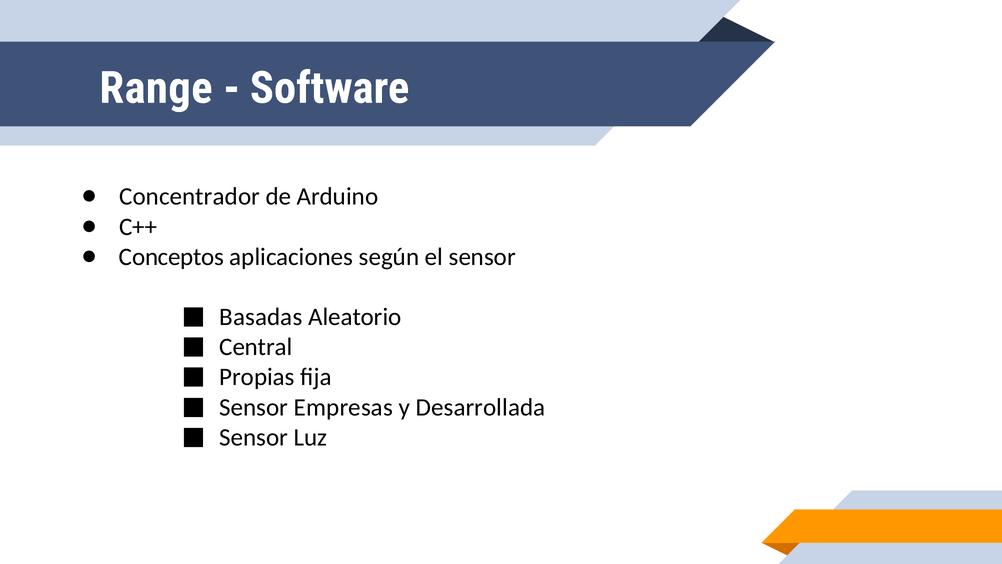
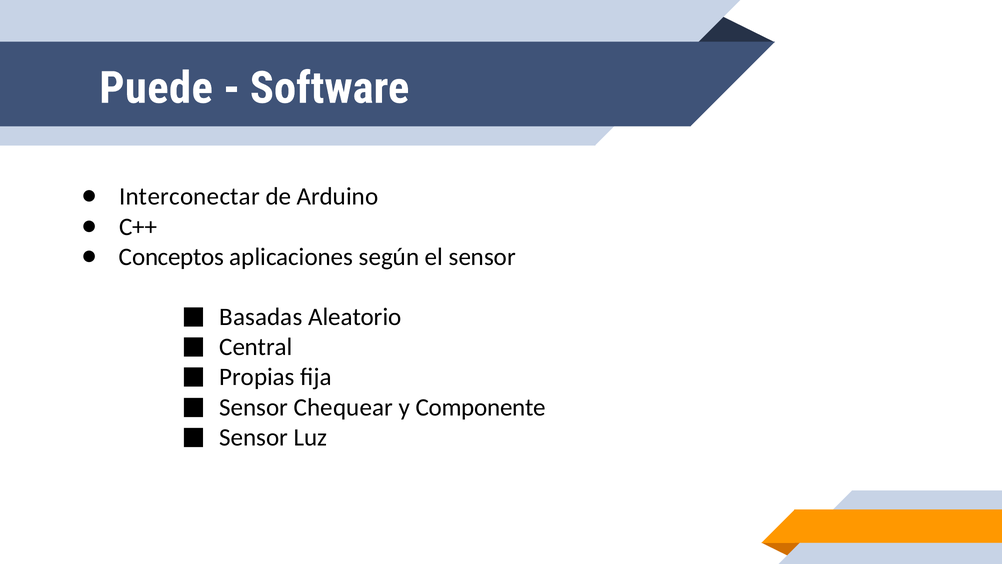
Range: Range -> Puede (156, 88)
Concentrador: Concentrador -> Interconectar (189, 197)
Empresas: Empresas -> Chequear (343, 407)
Desarrollada: Desarrollada -> Componente (481, 407)
